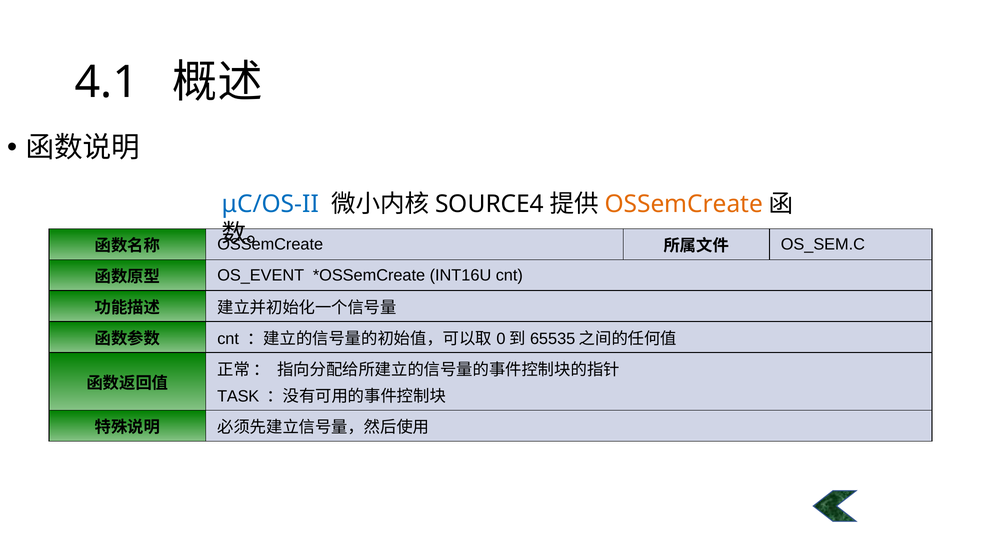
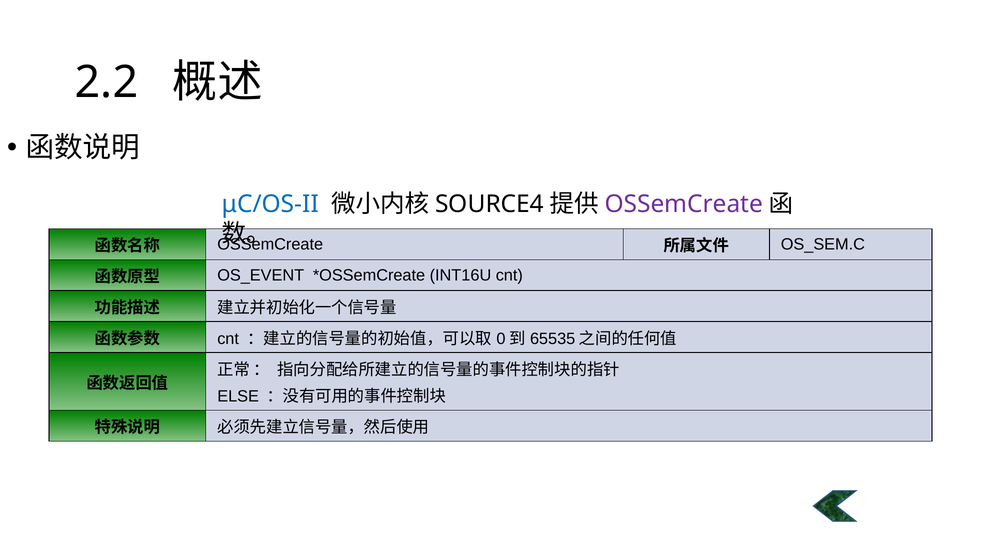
4.1: 4.1 -> 2.2 (107, 82)
OSSemCreate colour: orange -> purple (684, 204)
TASK: TASK -> ELSE (238, 396)
